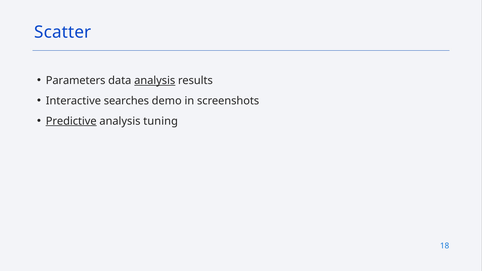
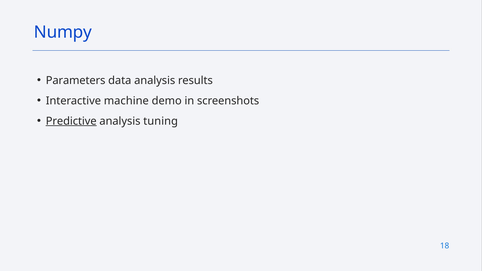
Scatter: Scatter -> Numpy (63, 32)
analysis underline: present -> none (155, 81)
searches: searches -> machine (126, 101)
